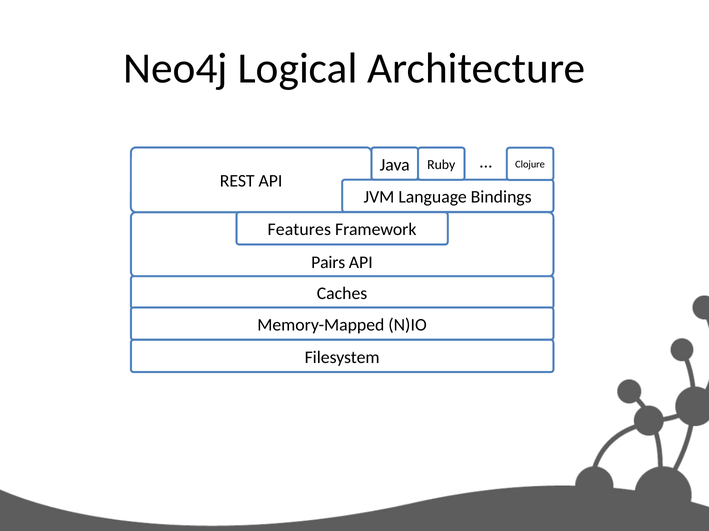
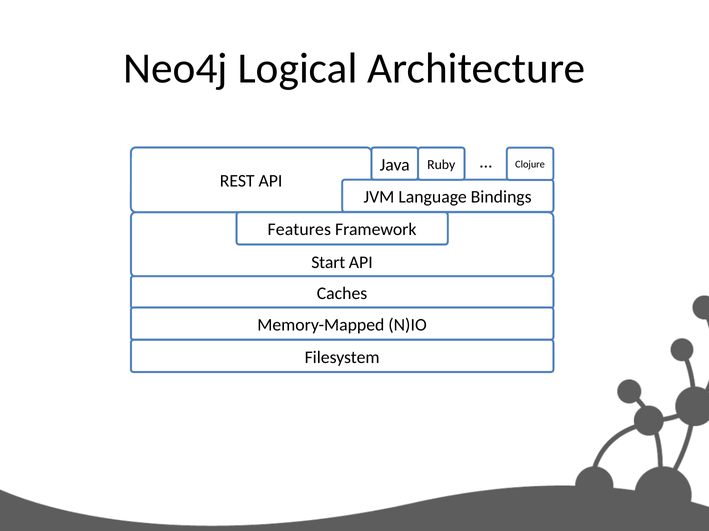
Pairs: Pairs -> Start (328, 263)
